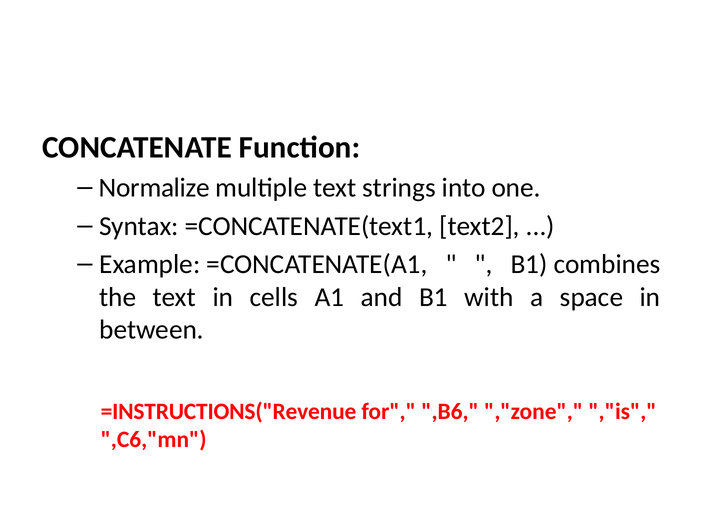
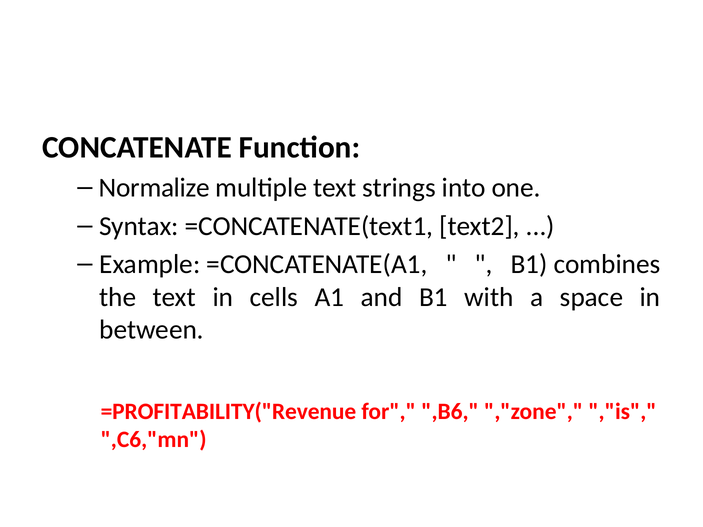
=INSTRUCTIONS("Revenue: =INSTRUCTIONS("Revenue -> =PROFITABILITY("Revenue (228, 412)
